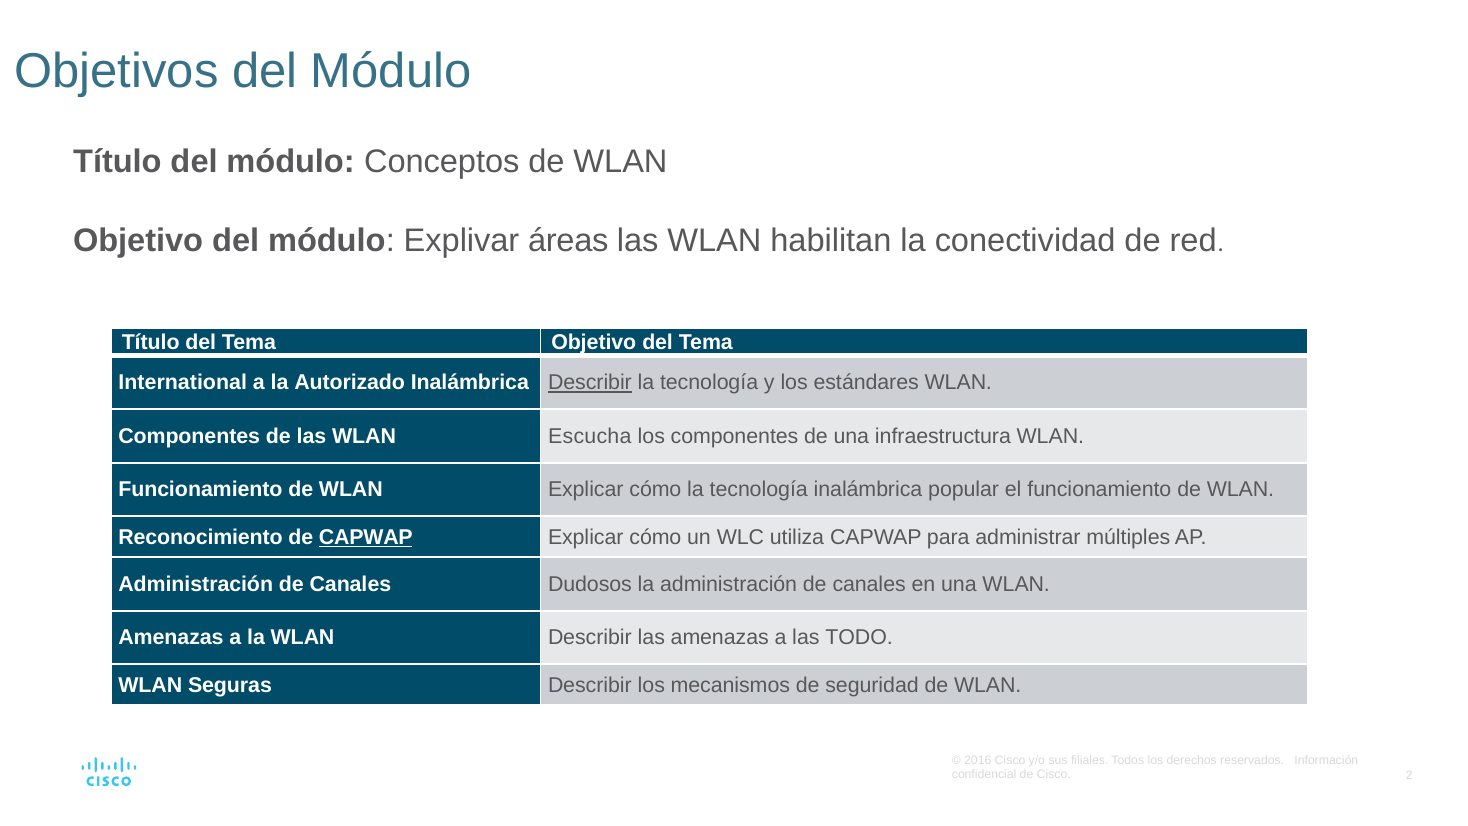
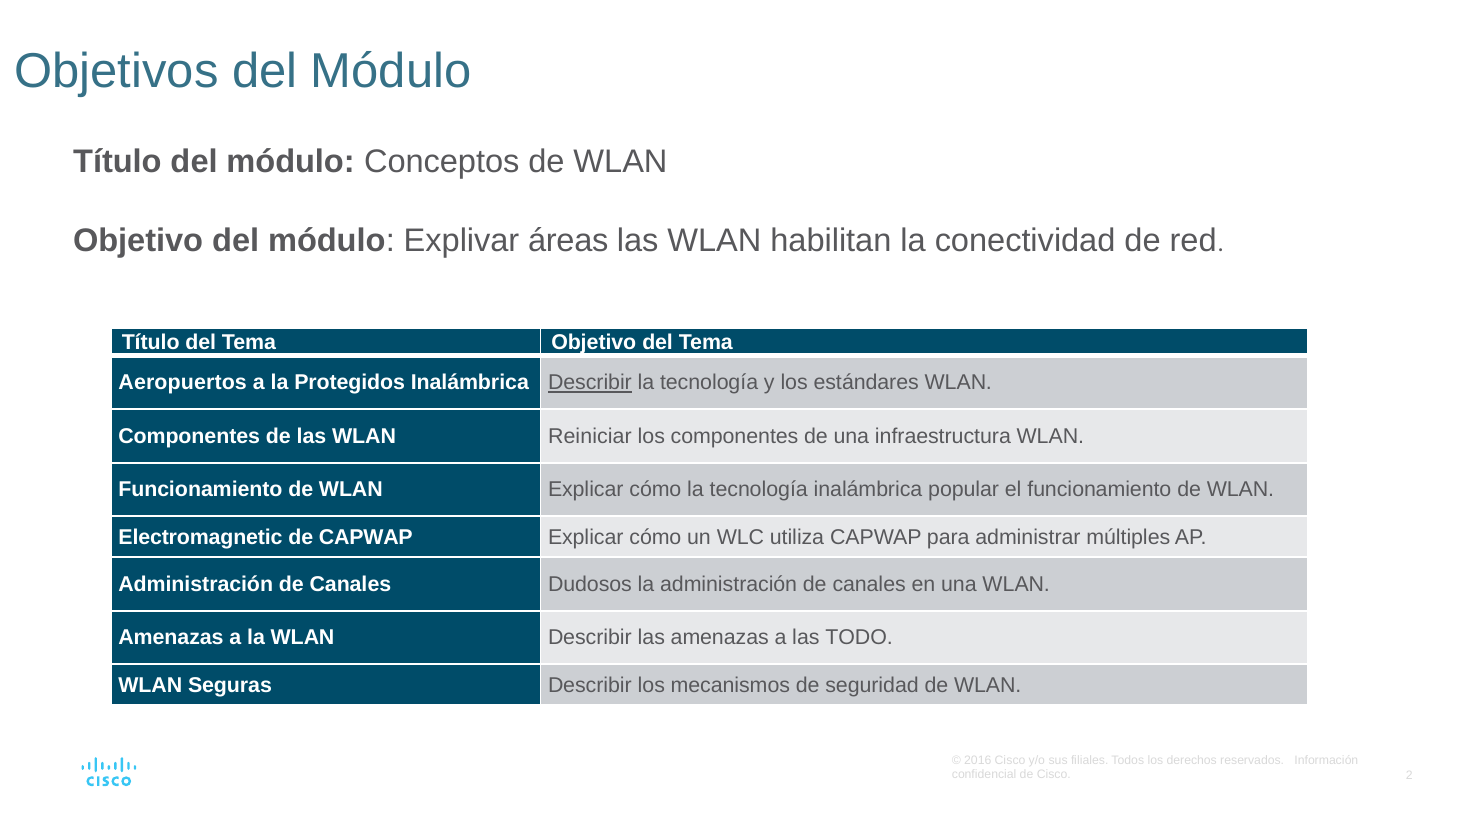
International: International -> Aeropuertos (183, 383)
Autorizado: Autorizado -> Protegidos (350, 383)
Escucha: Escucha -> Reiniciar (590, 436)
Reconocimiento: Reconocimiento -> Electromagnetic (201, 537)
CAPWAP underline: present -> none (366, 537)
